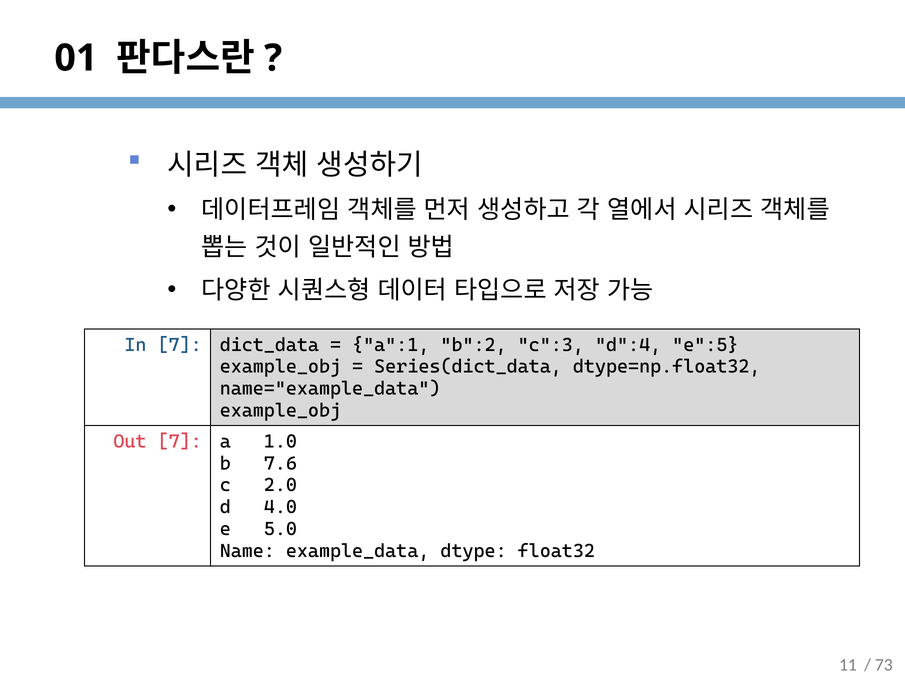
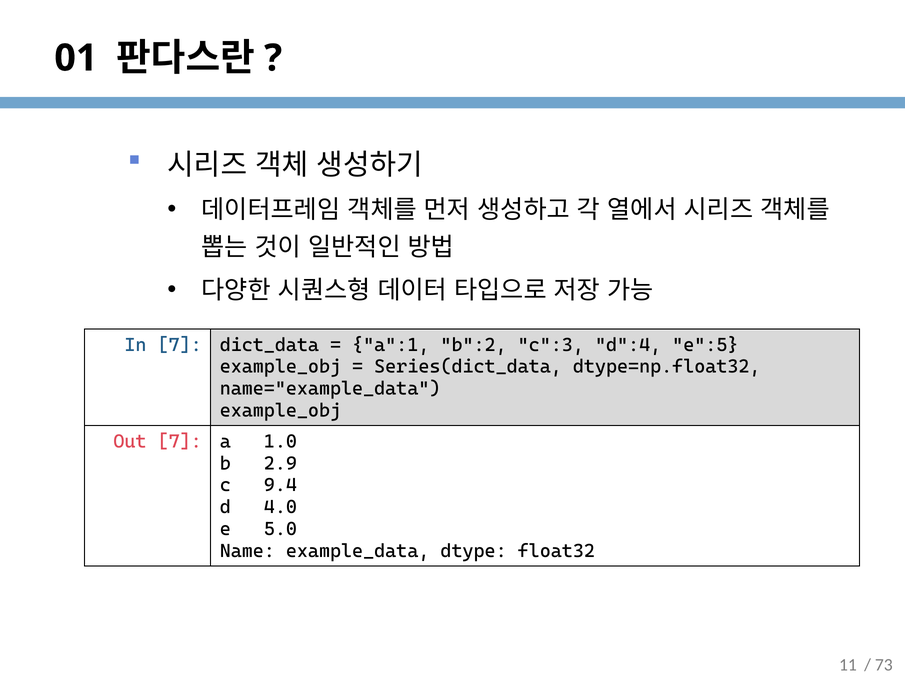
7.6: 7.6 -> 2.9 (280, 463)
2.0: 2.0 -> 9.4 (280, 485)
